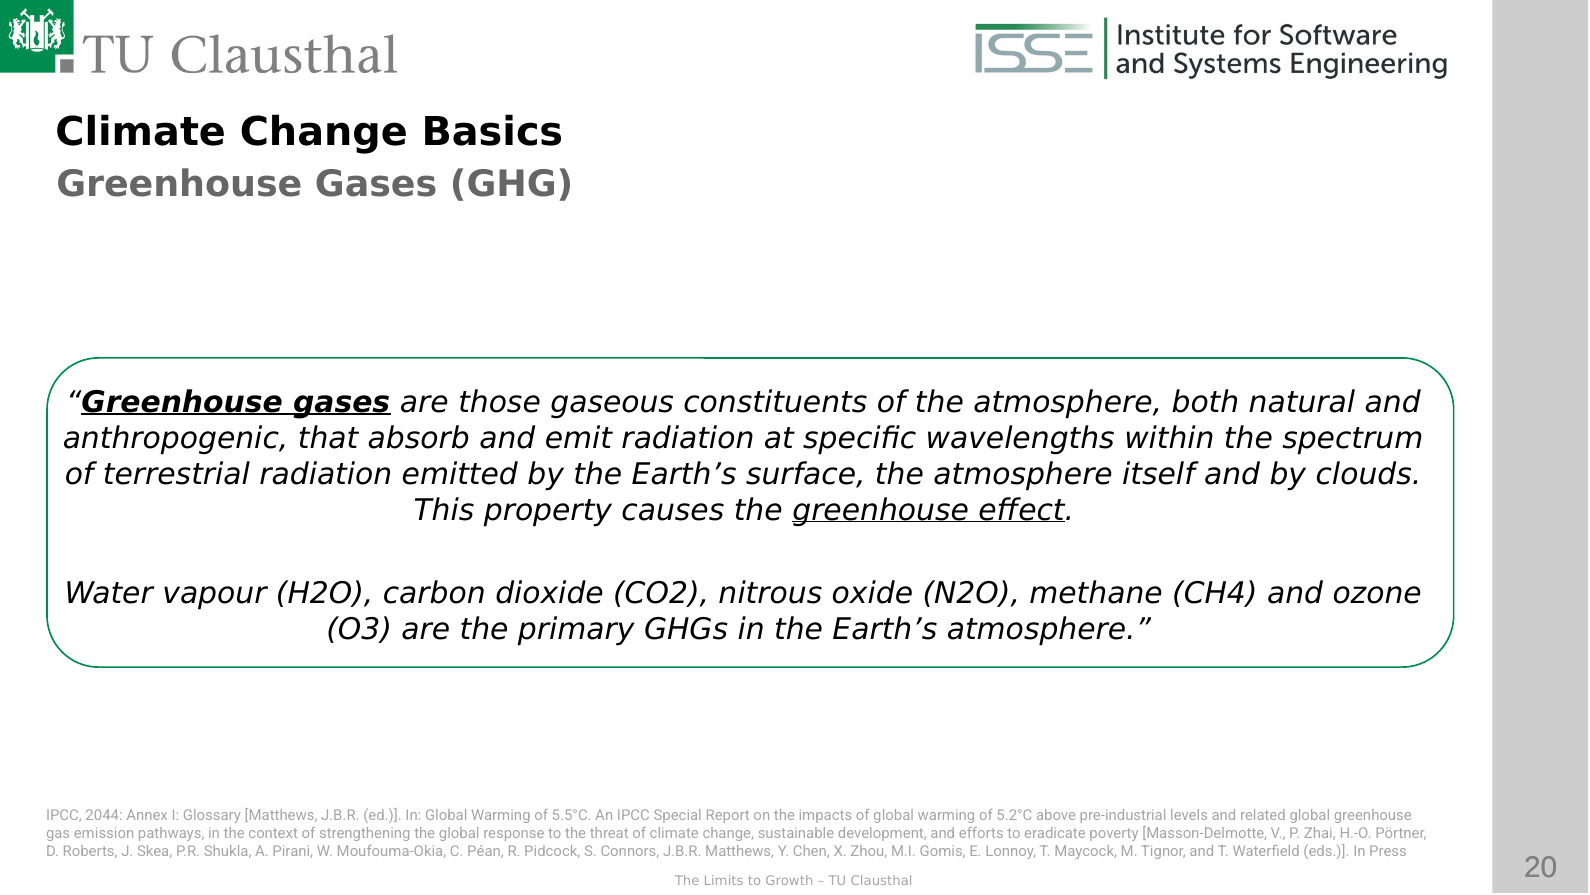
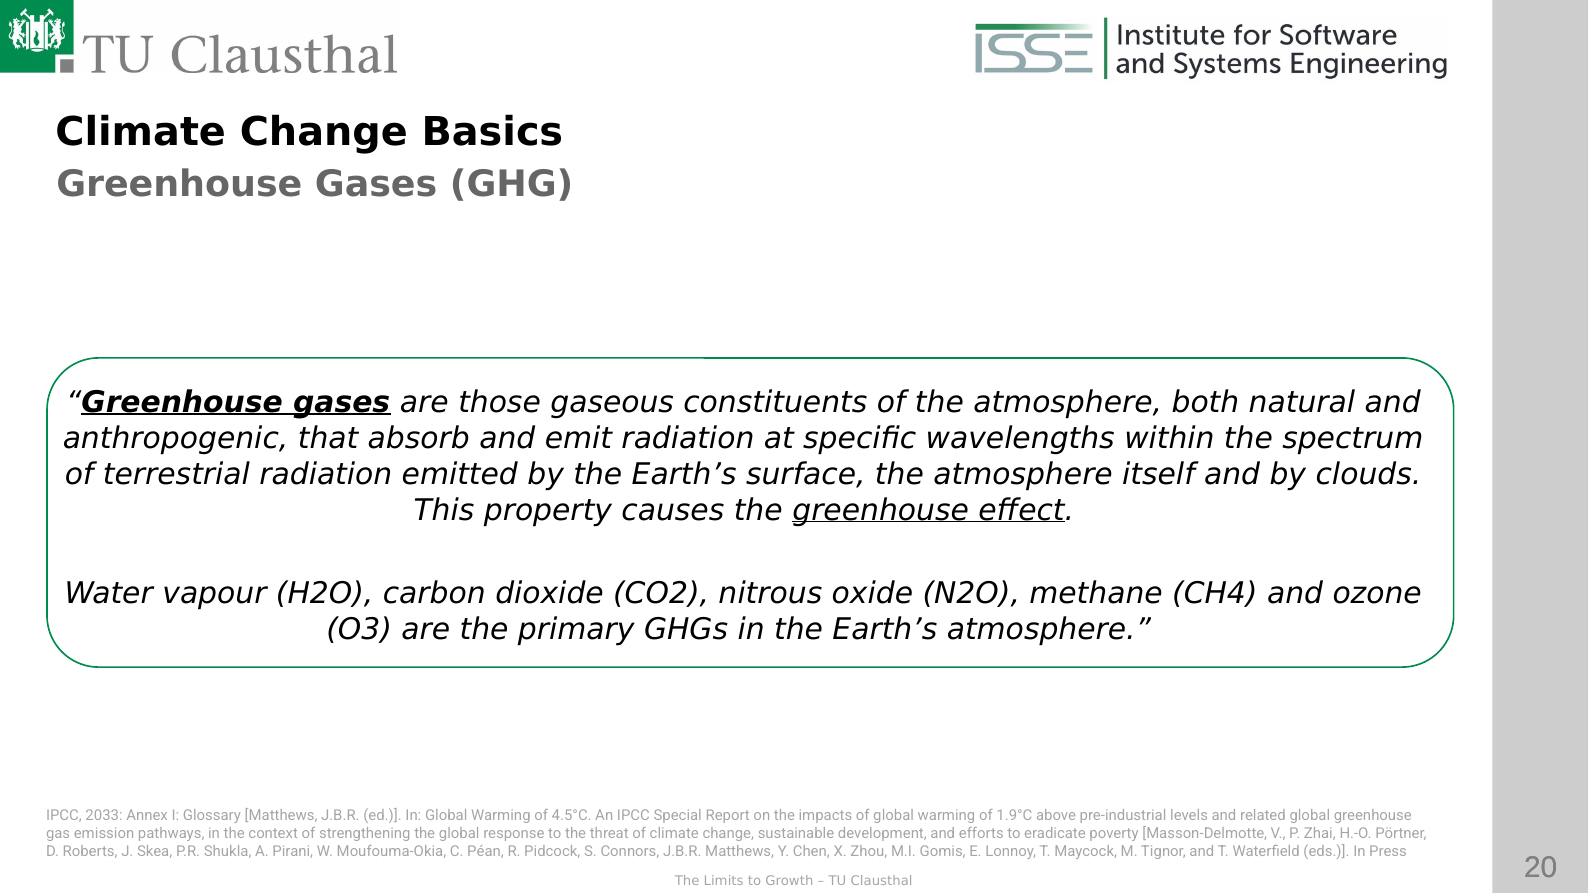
2044: 2044 -> 2033 (104, 815)
5.5°C: 5.5°C -> 4.5°C (572, 815)
5.2°C: 5.2°C -> 1.9°C (1014, 815)
